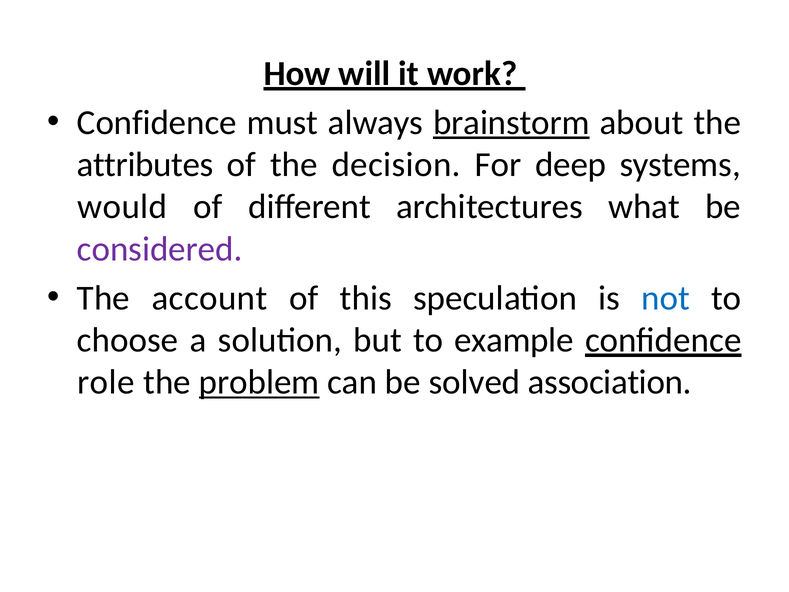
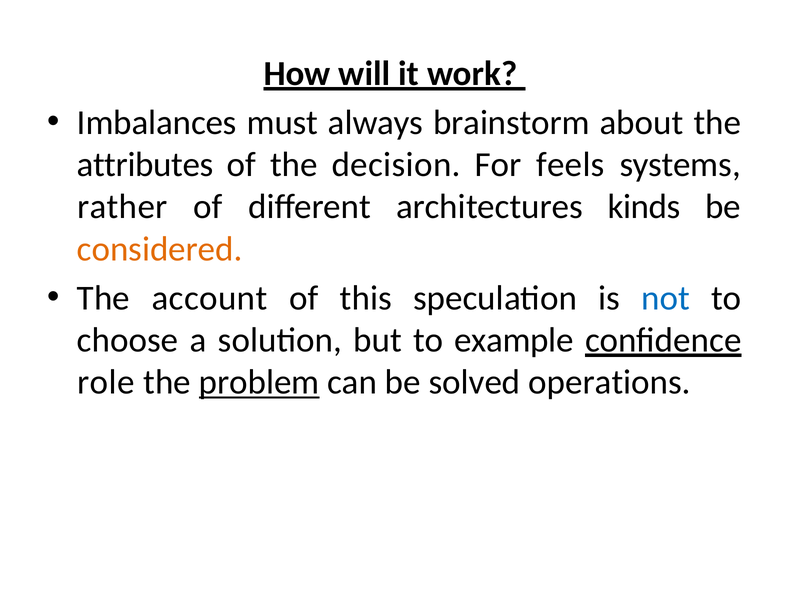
Confidence: Confidence -> Imbalances (157, 123)
brainstorm underline: present -> none (511, 123)
deep: deep -> feels (570, 165)
would: would -> rather (122, 207)
what: what -> kinds (644, 207)
considered colour: purple -> orange (160, 249)
association: association -> operations (610, 382)
